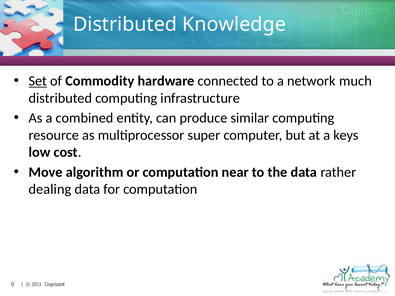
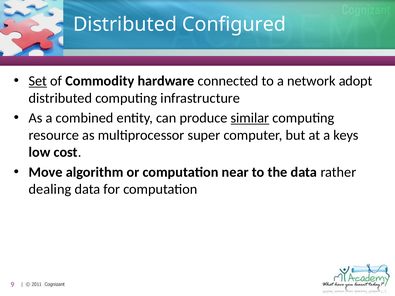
Knowledge: Knowledge -> Configured (234, 24)
much: much -> adopt (356, 81)
similar underline: none -> present (250, 118)
